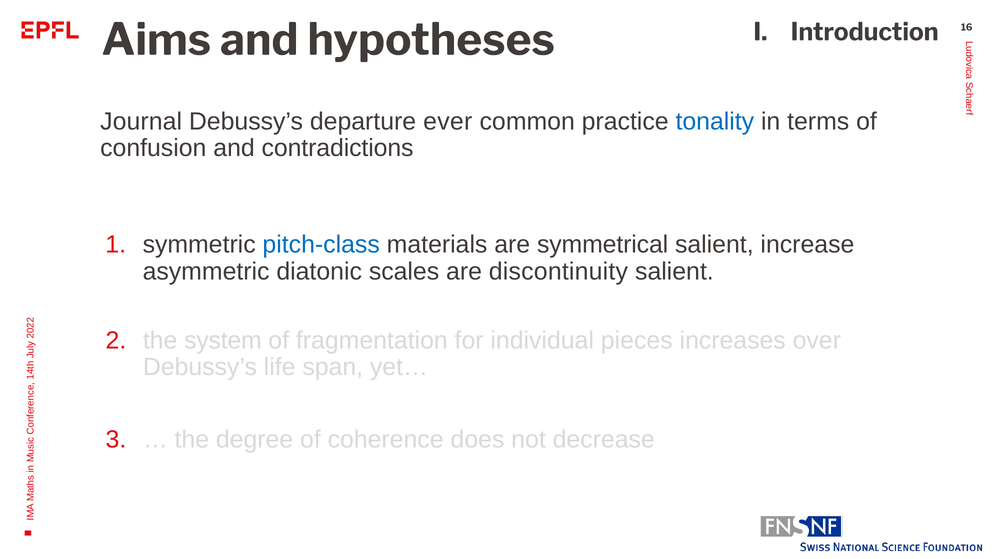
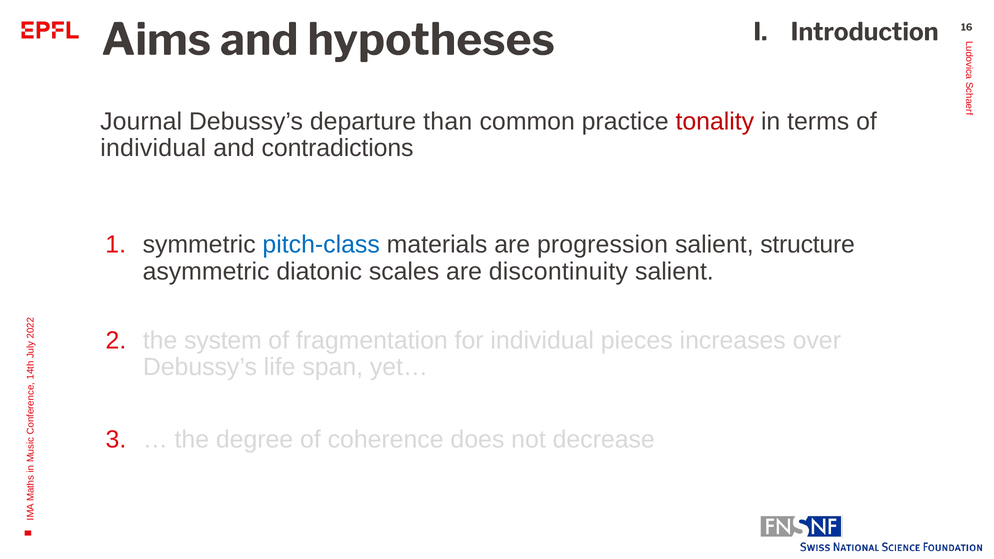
ever: ever -> than (448, 121)
tonality colour: blue -> red (715, 121)
confusion: confusion -> individual (153, 148)
symmetrical: symmetrical -> progression (602, 245)
increase: increase -> structure (808, 245)
